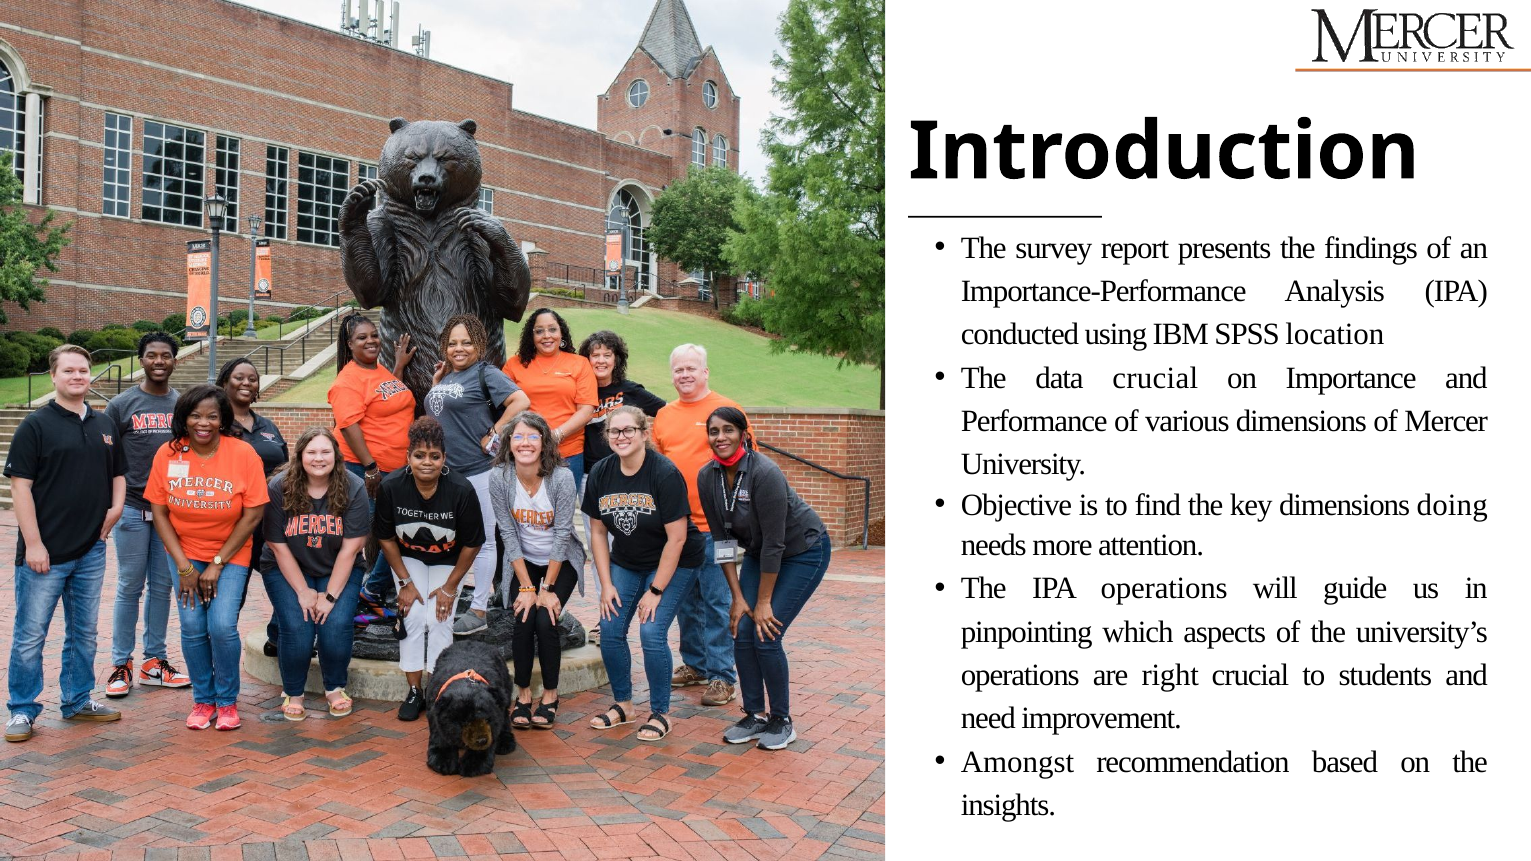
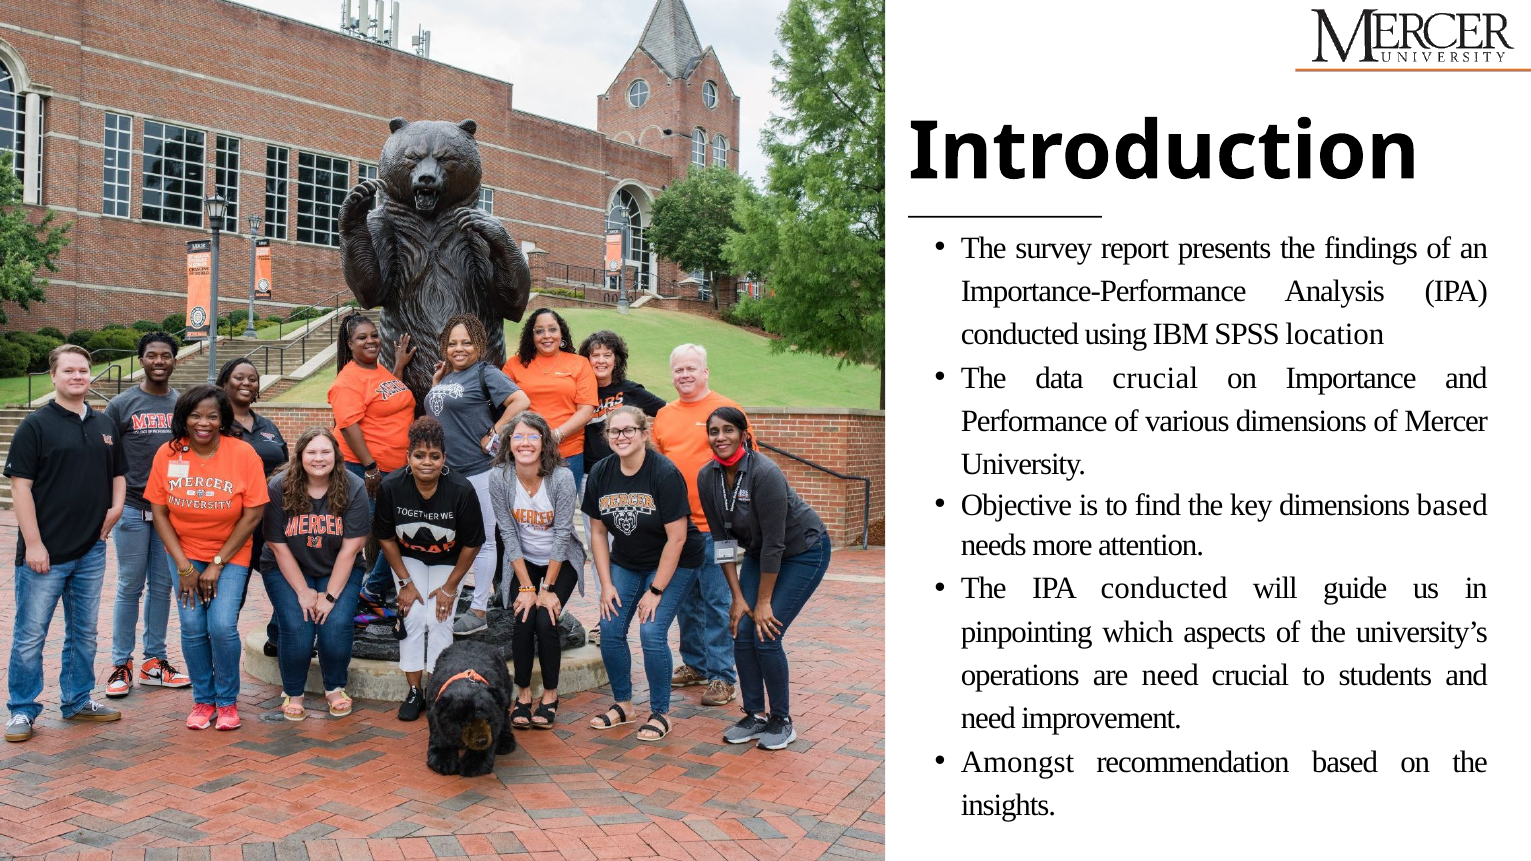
dimensions doing: doing -> based (1452, 505)
The IPA operations: operations -> conducted (1164, 589)
are right: right -> need (1170, 675)
